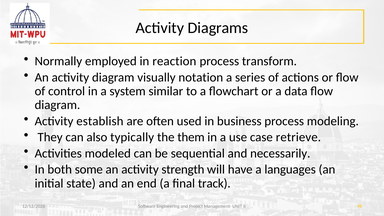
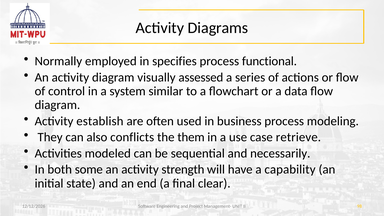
reaction: reaction -> specifies (174, 61)
transform: transform -> functional (269, 61)
notation: notation -> assessed (201, 77)
typically: typically -> conflicts (132, 137)
languages: languages -> capability (290, 170)
track: track -> clear (214, 183)
